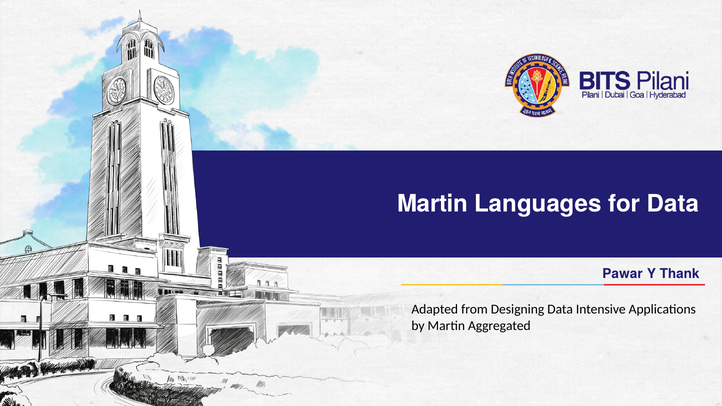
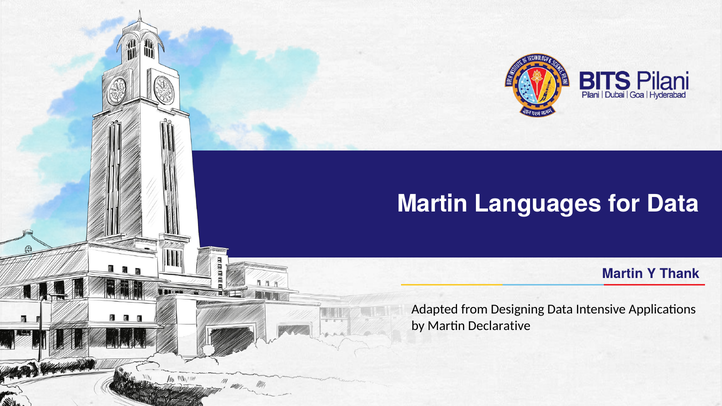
Pawar: Pawar -> Martin (623, 274)
Aggregated: Aggregated -> Declarative (499, 326)
